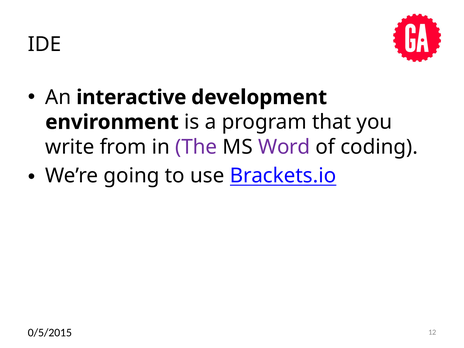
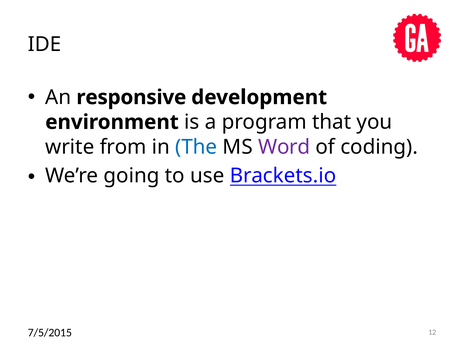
interactive: interactive -> responsive (131, 97)
The colour: purple -> blue (196, 147)
0/5/2015: 0/5/2015 -> 7/5/2015 (50, 333)
